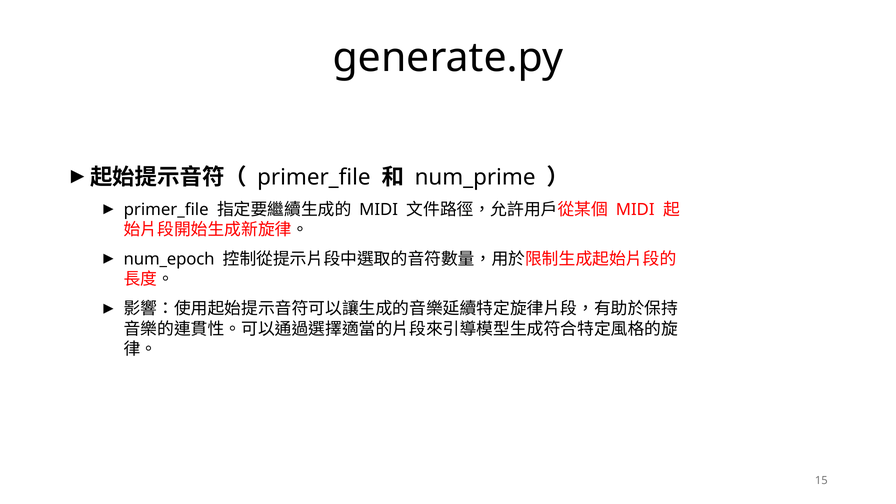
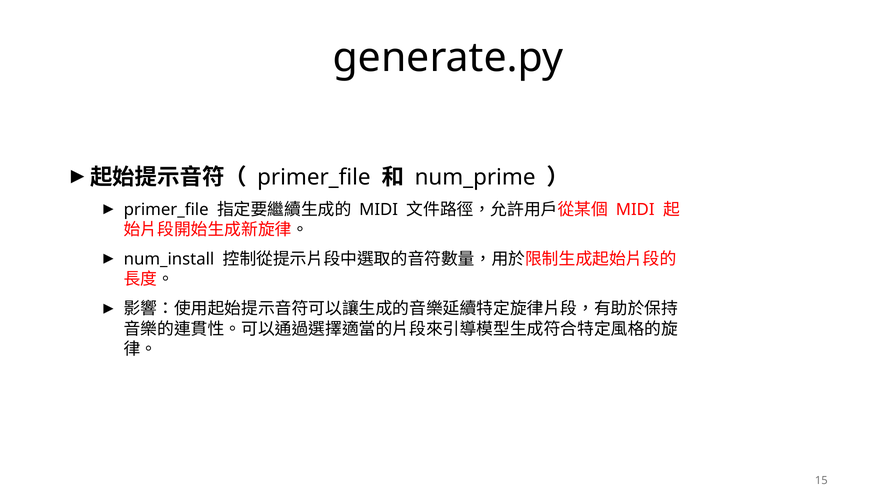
num_epoch: num_epoch -> num_install (169, 259)
